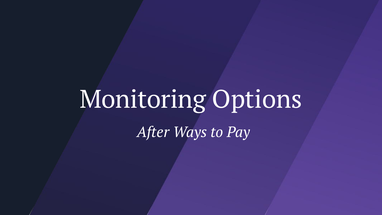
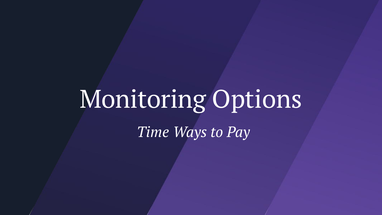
After: After -> Time (153, 132)
